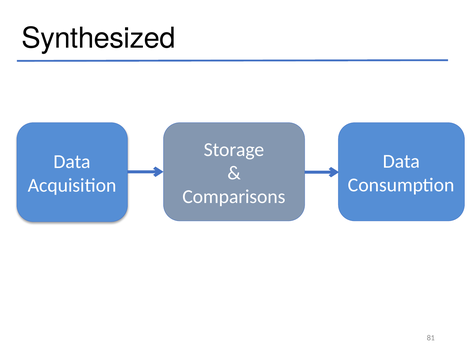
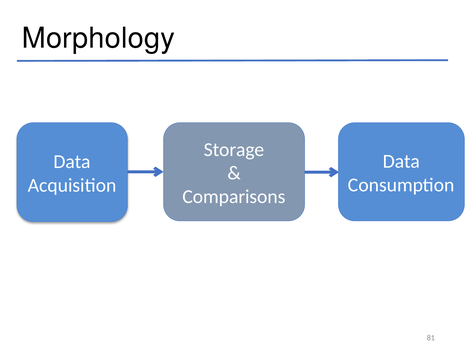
Synthesized: Synthesized -> Morphology (98, 38)
